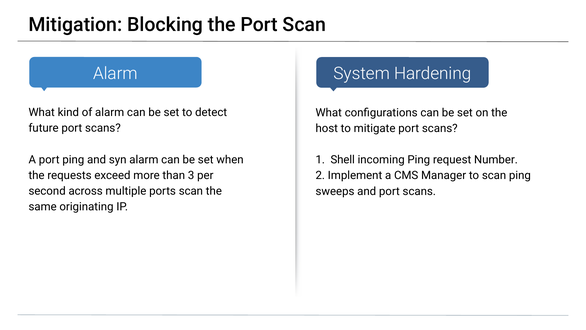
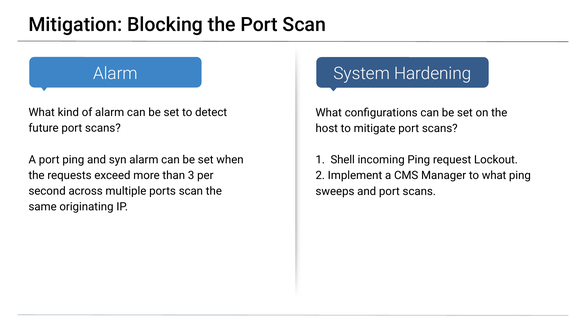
Number: Number -> Lockout (496, 160)
to scan: scan -> what (494, 175)
